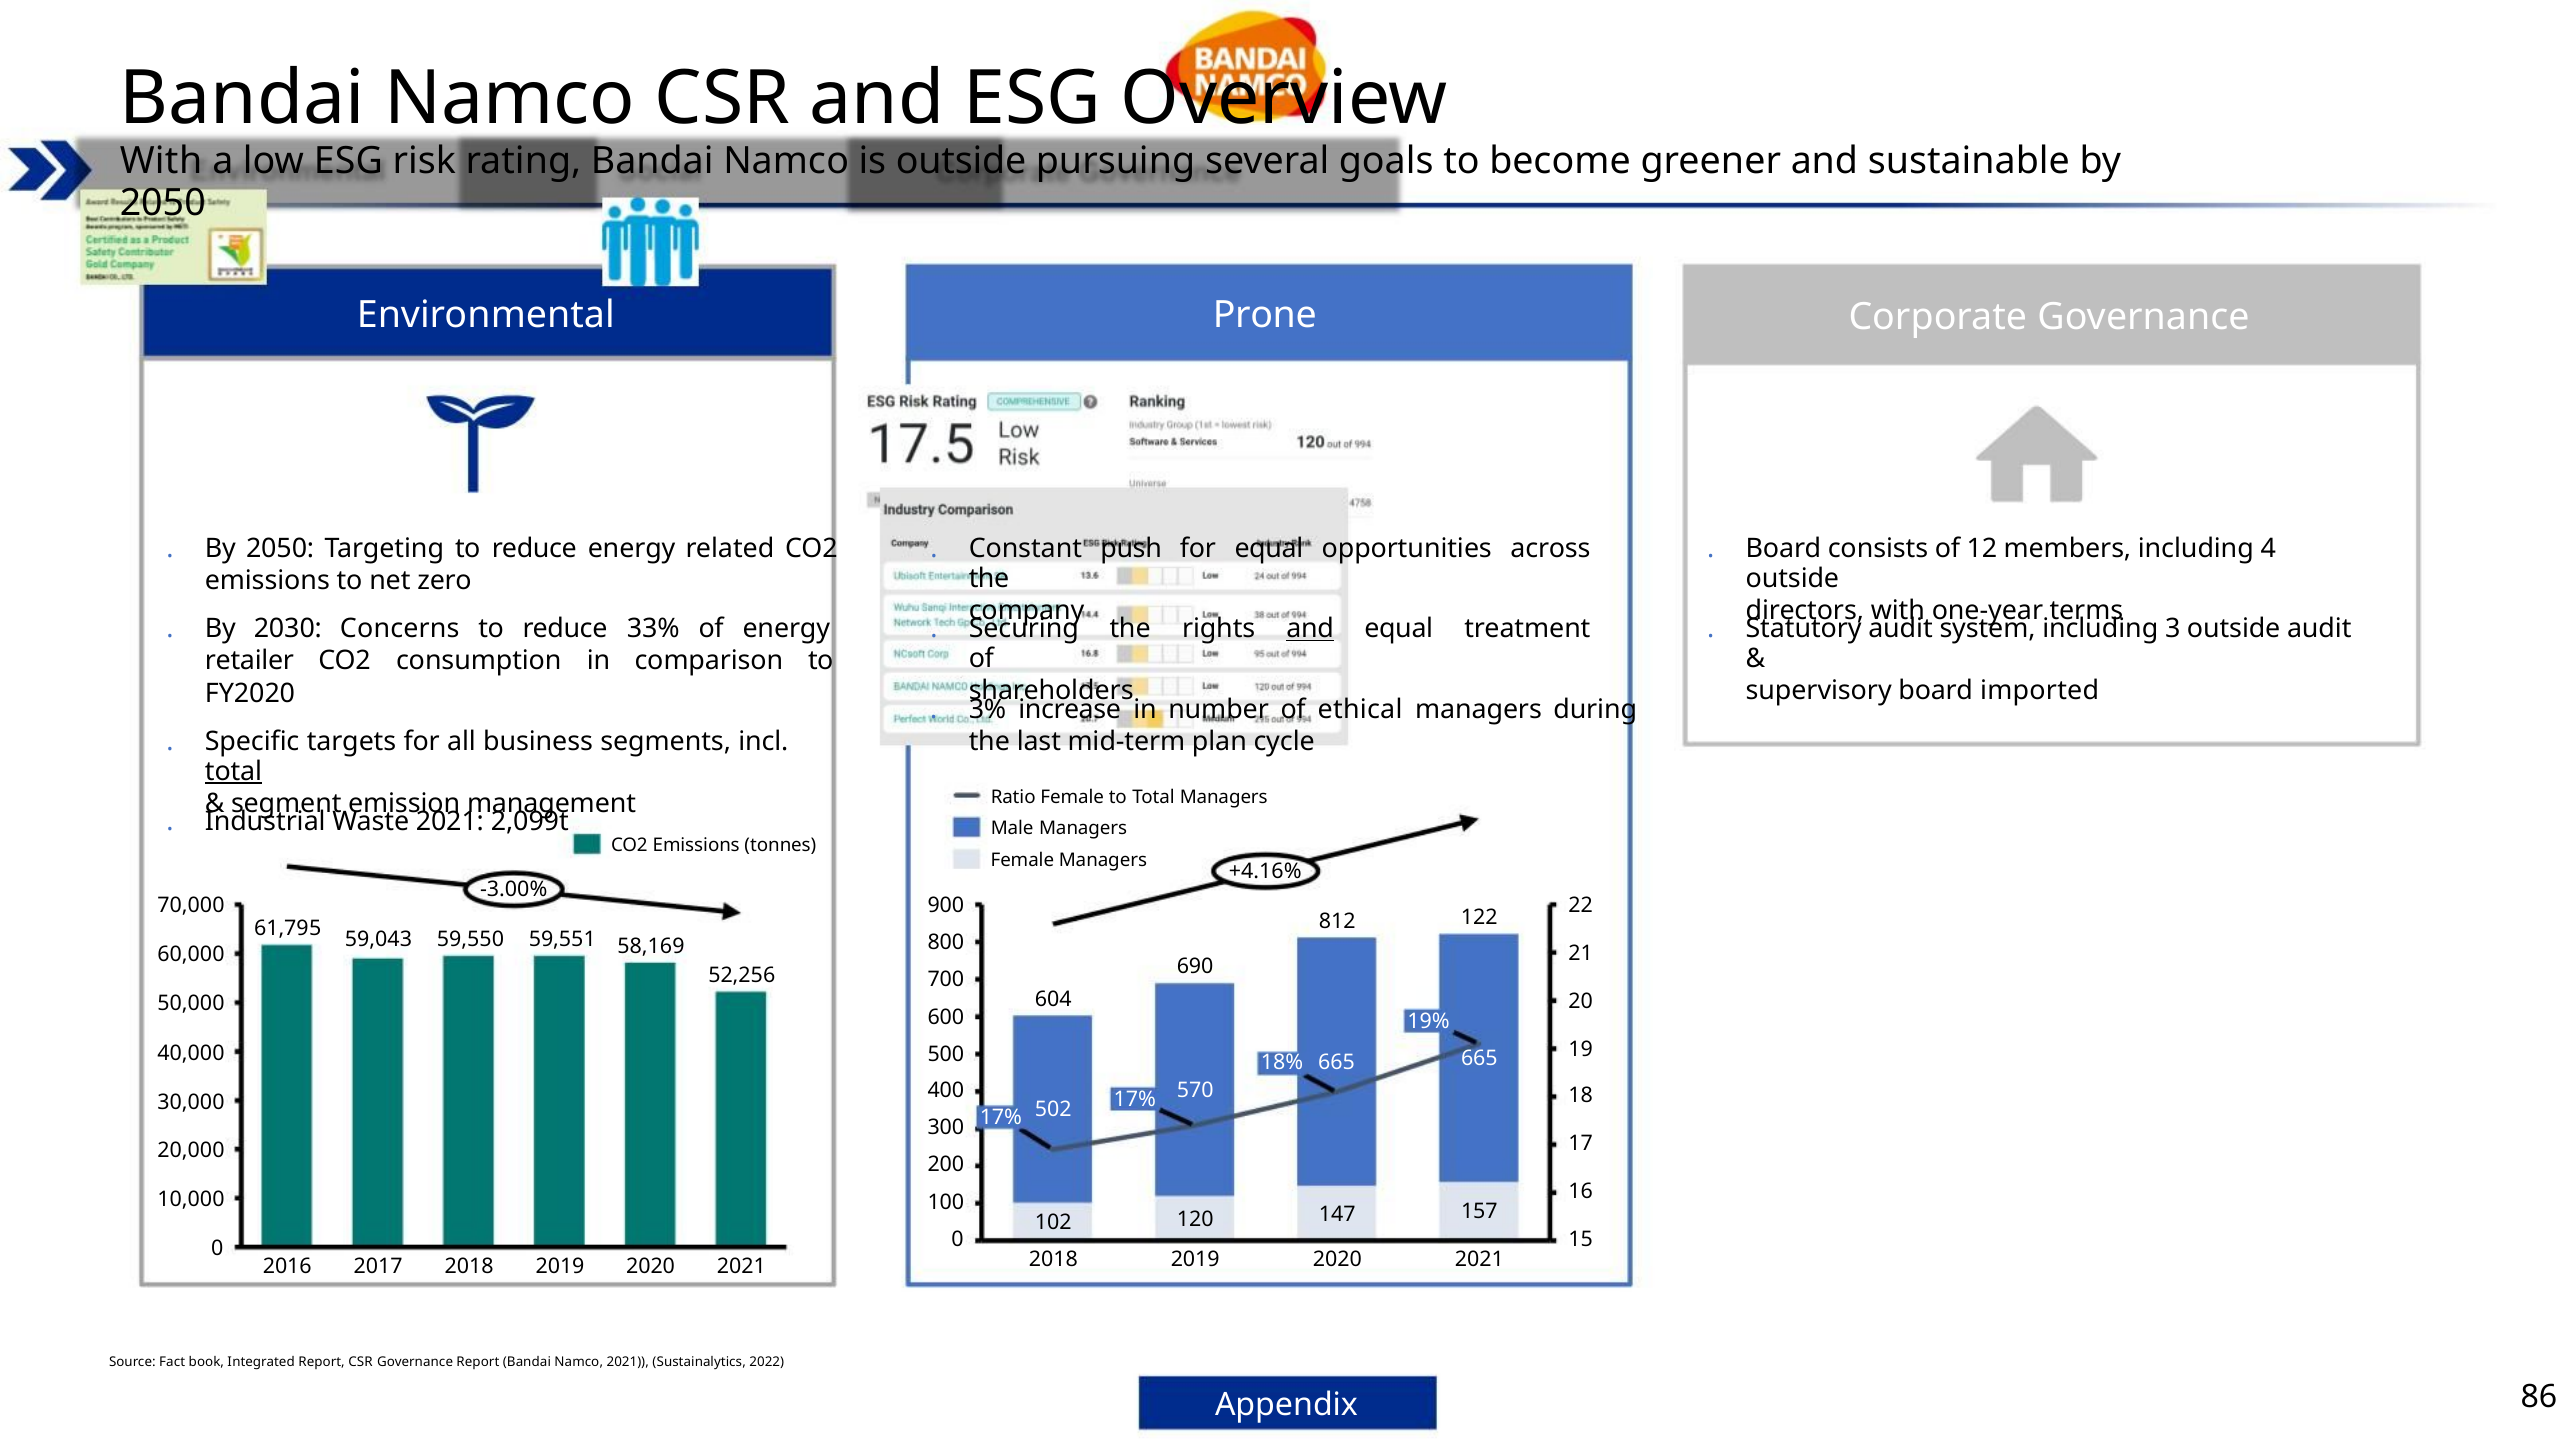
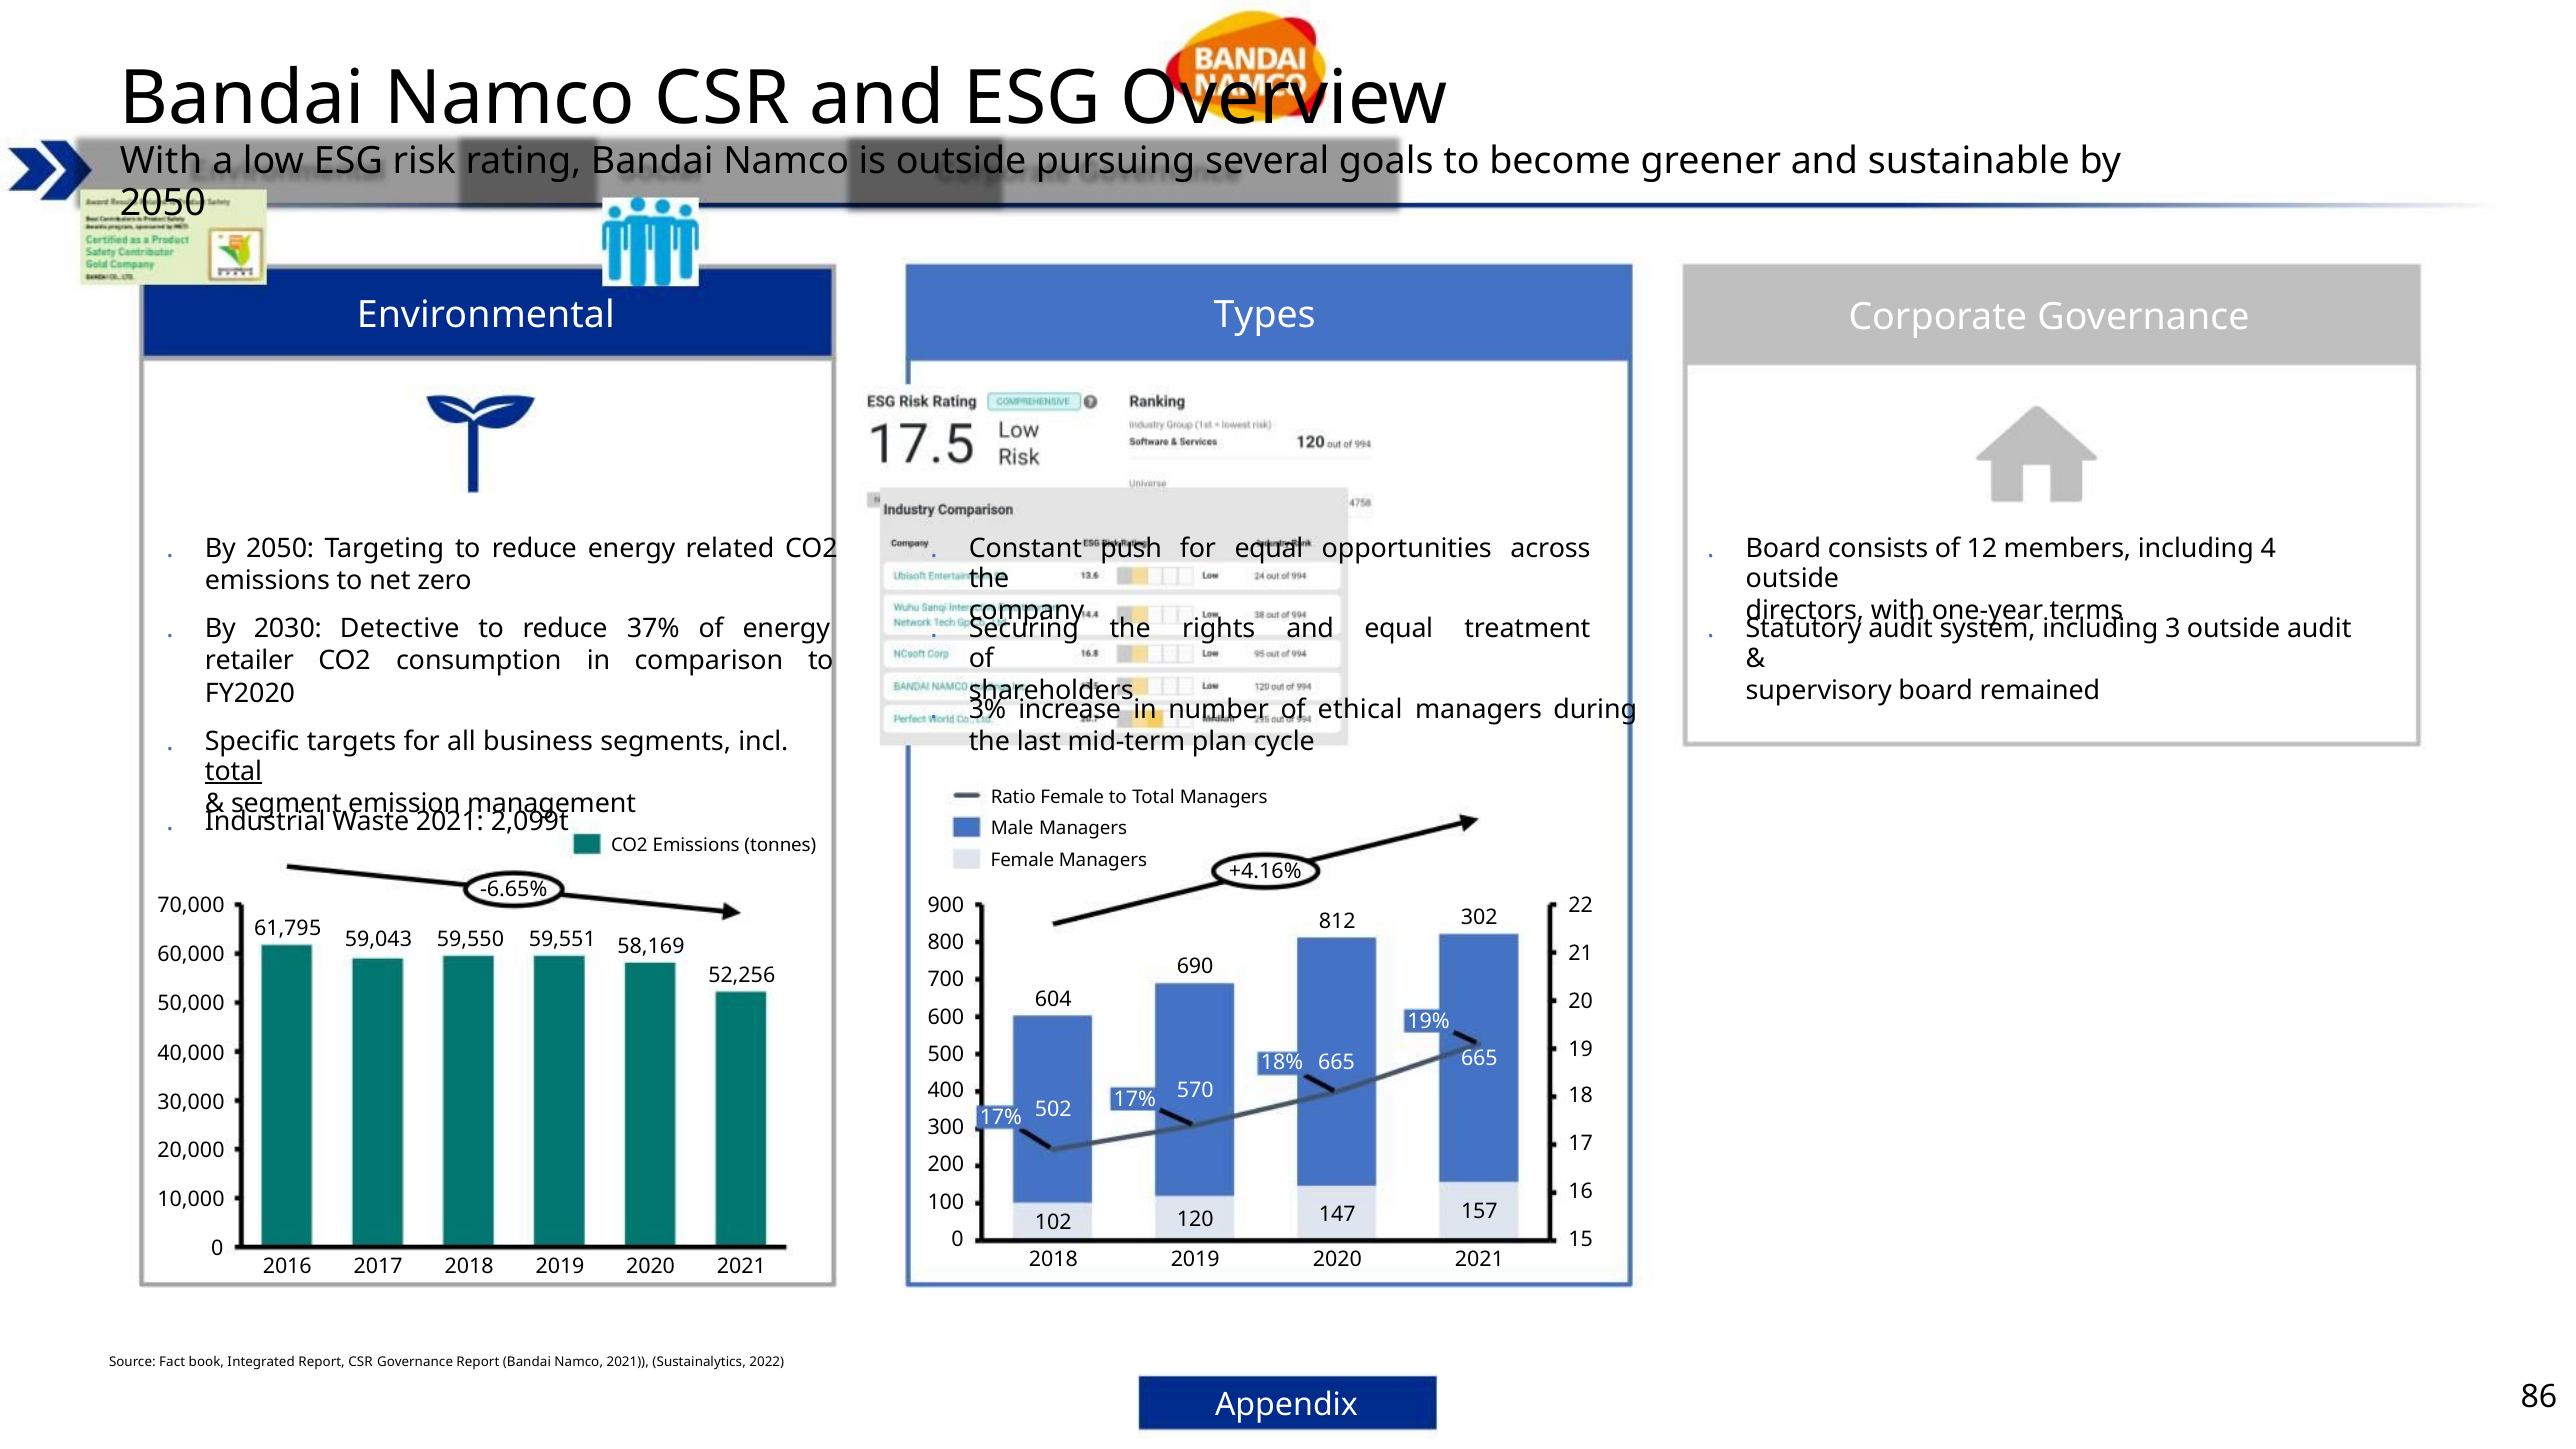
Prone: Prone -> Types (1265, 315)
Concerns: Concerns -> Detective (400, 629)
33%: 33% -> 37% (653, 629)
and underline: present -> none (1310, 629)
imported: imported -> remained (2040, 691)
-3.00%: -3.00% -> -6.65% (514, 890)
122: 122 -> 302 (1479, 917)
